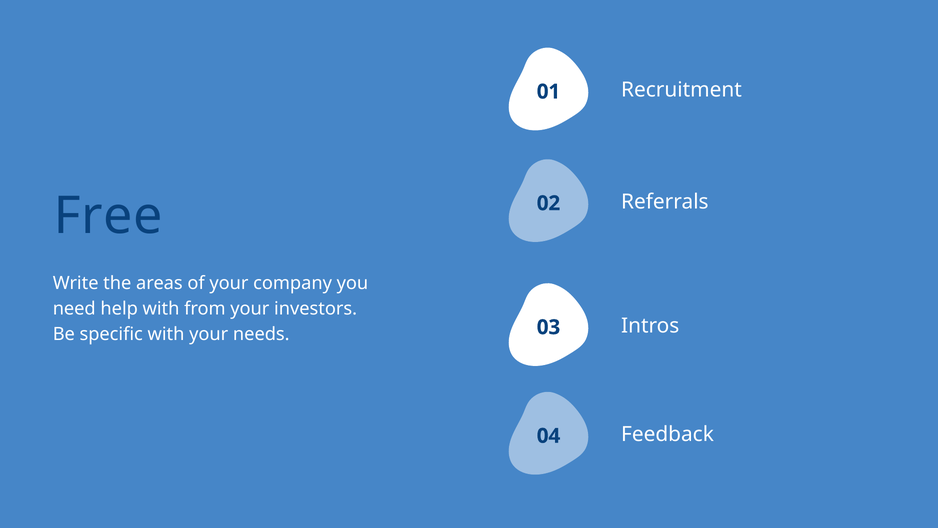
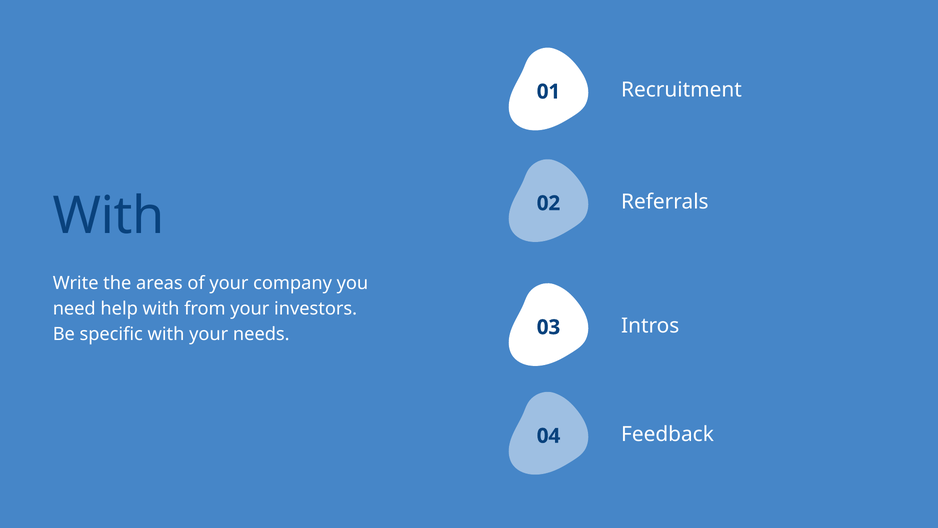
Free: Free -> With (109, 216)
